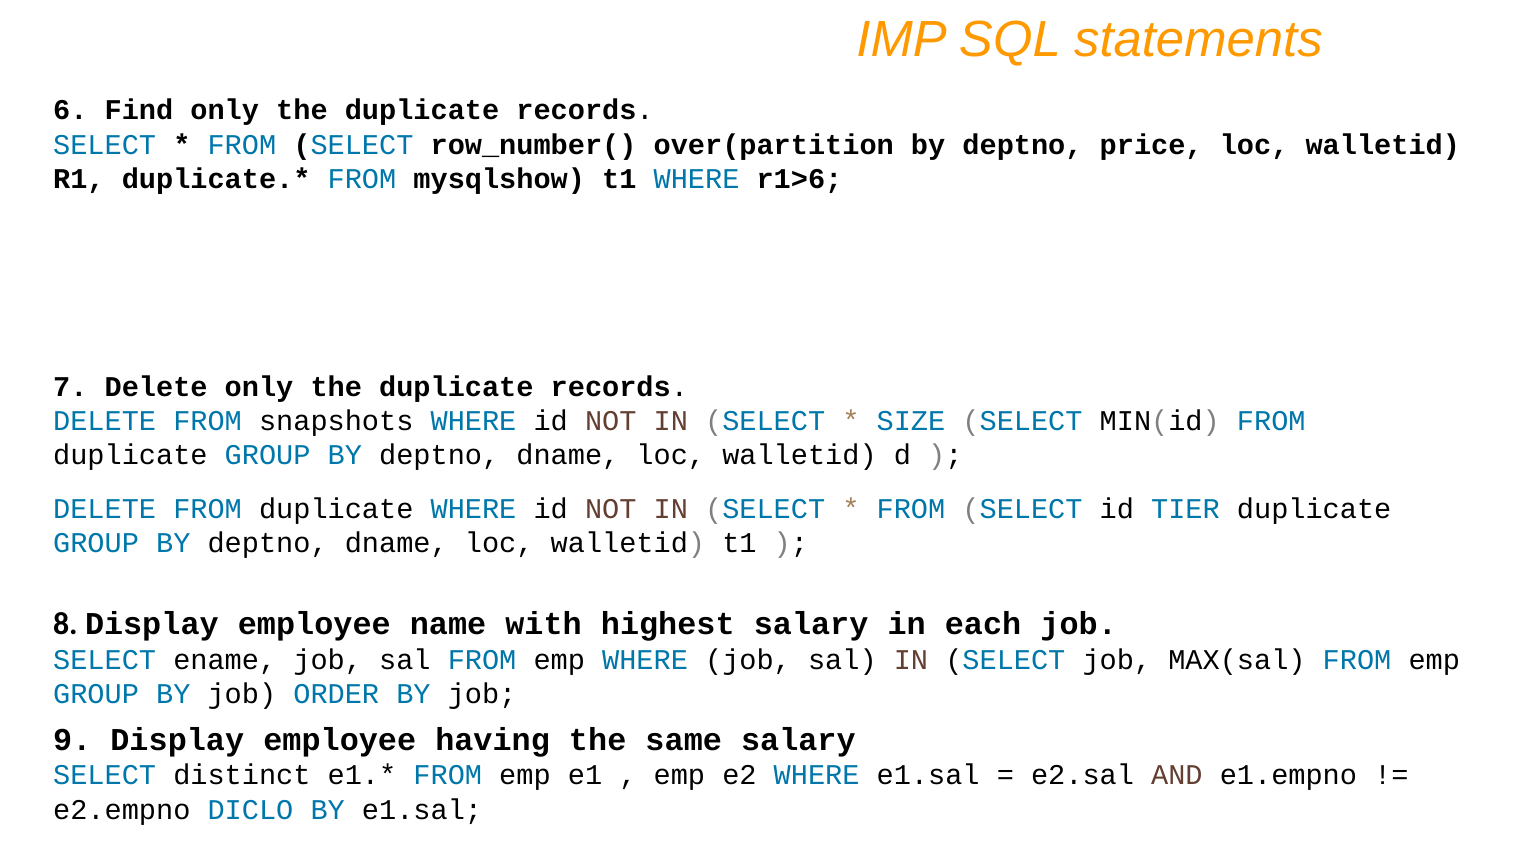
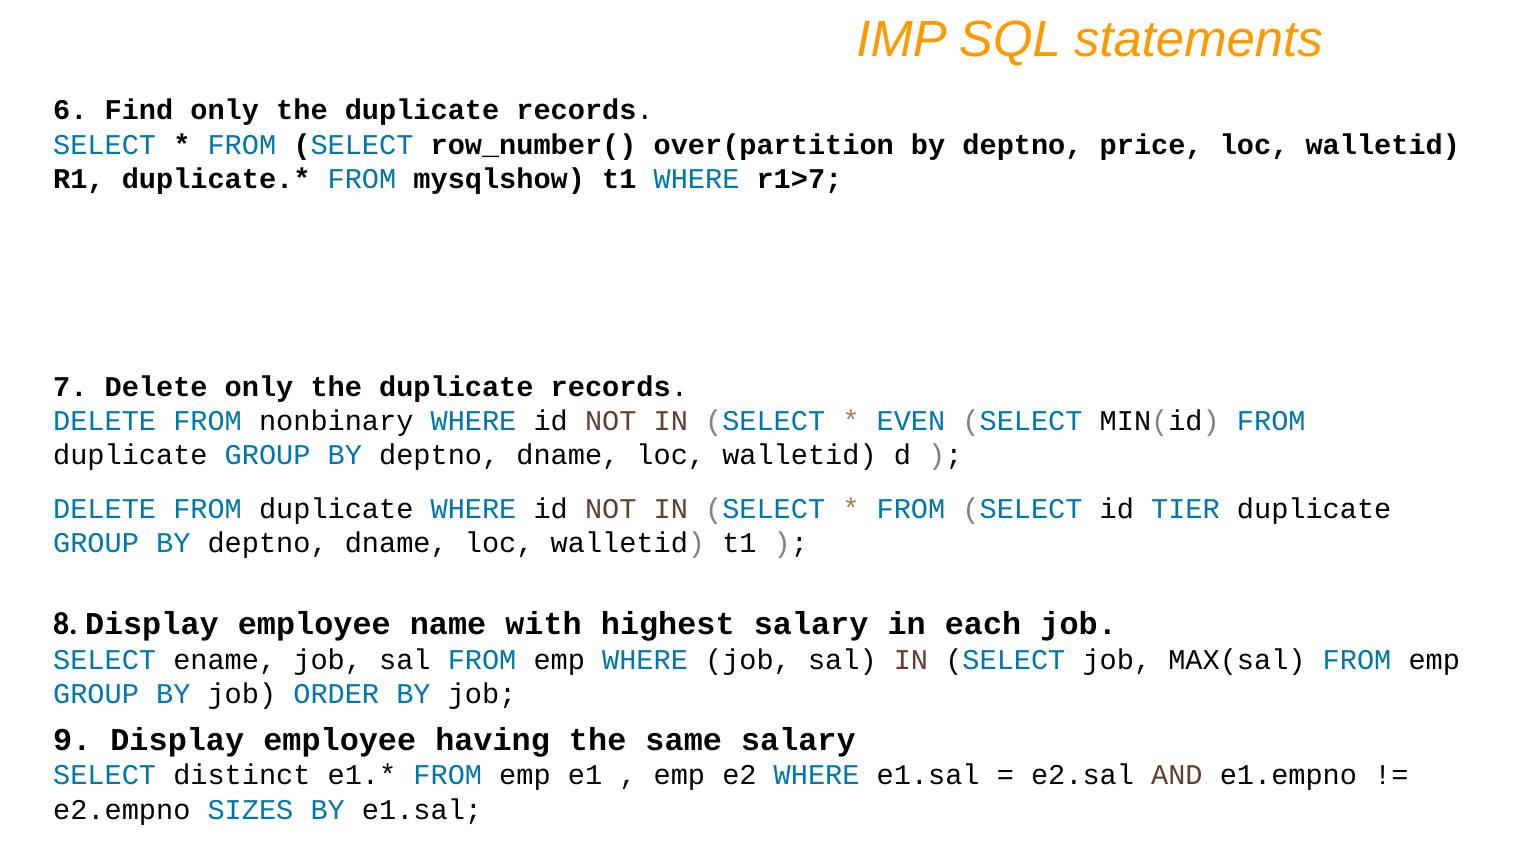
r1>6: r1>6 -> r1>7 (799, 179)
snapshots: snapshots -> nonbinary (336, 421)
SIZE: SIZE -> EVEN (911, 421)
DICLO: DICLO -> SIZES (250, 810)
